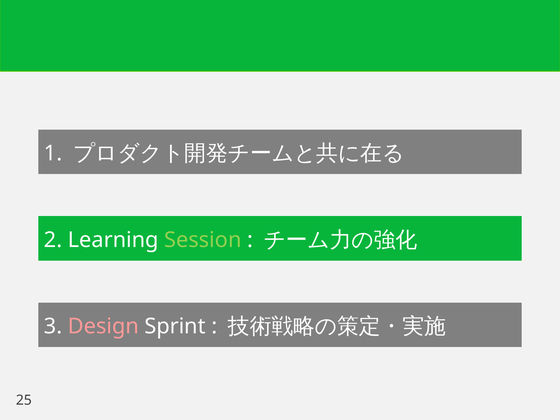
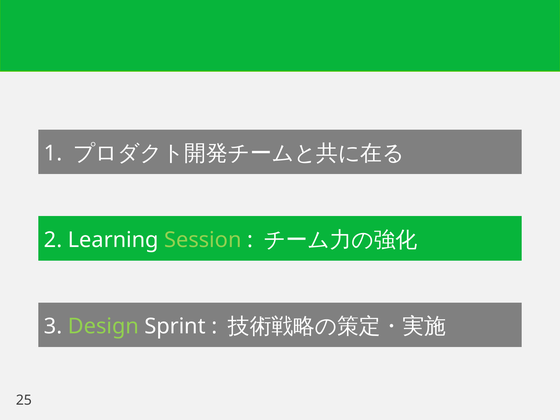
Design colour: pink -> light green (103, 326)
